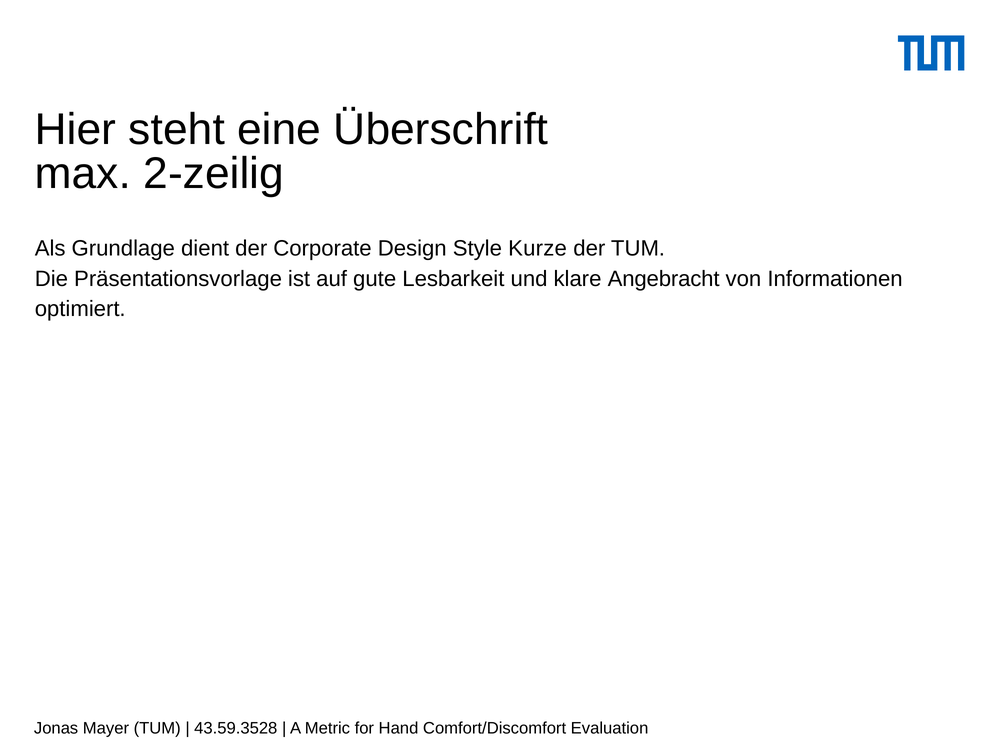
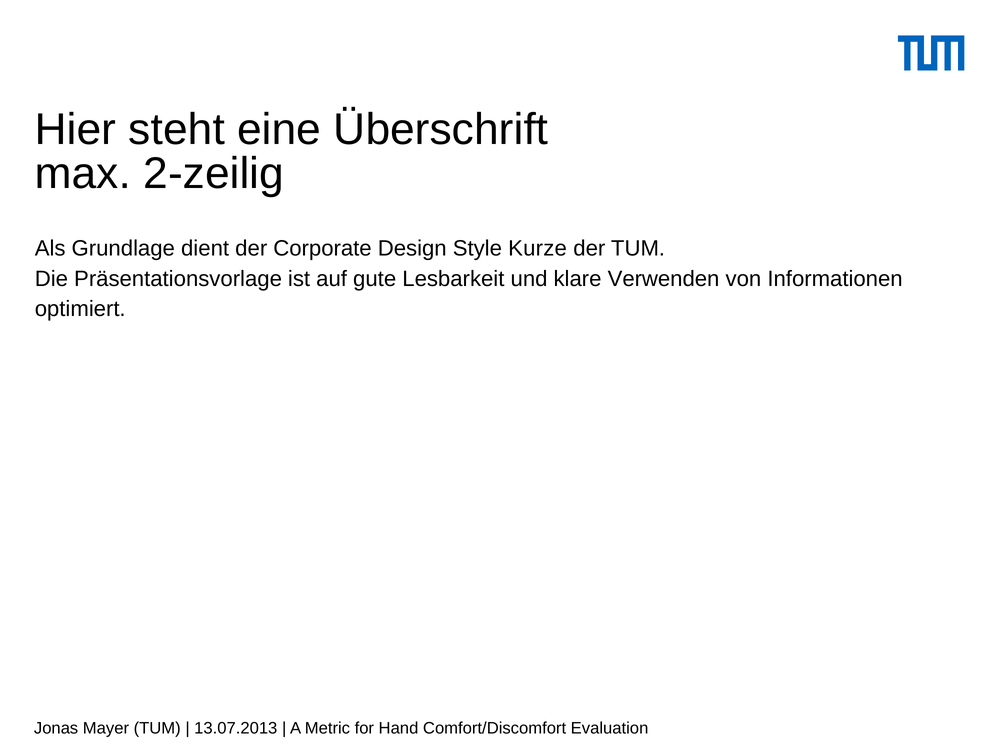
Angebracht: Angebracht -> Verwenden (664, 279)
43.59.3528: 43.59.3528 -> 13.07.2013 (236, 728)
